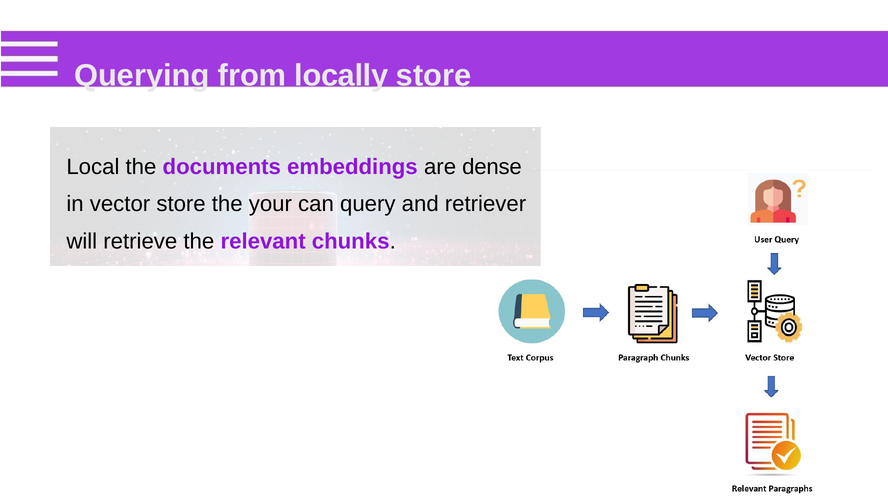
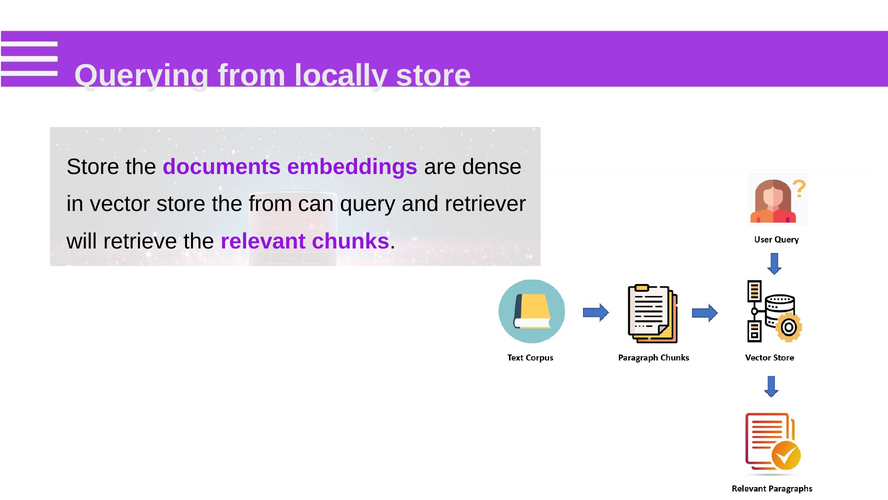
Local: Local -> Store (93, 167)
the your: your -> from (271, 204)
